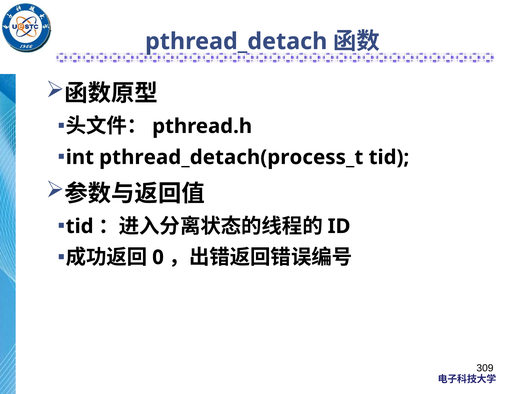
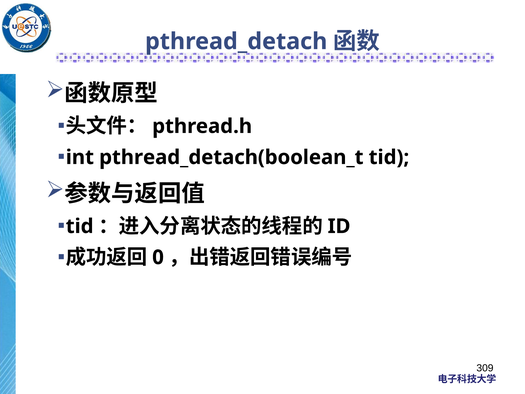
pthread_detach(process_t: pthread_detach(process_t -> pthread_detach(boolean_t (231, 157)
